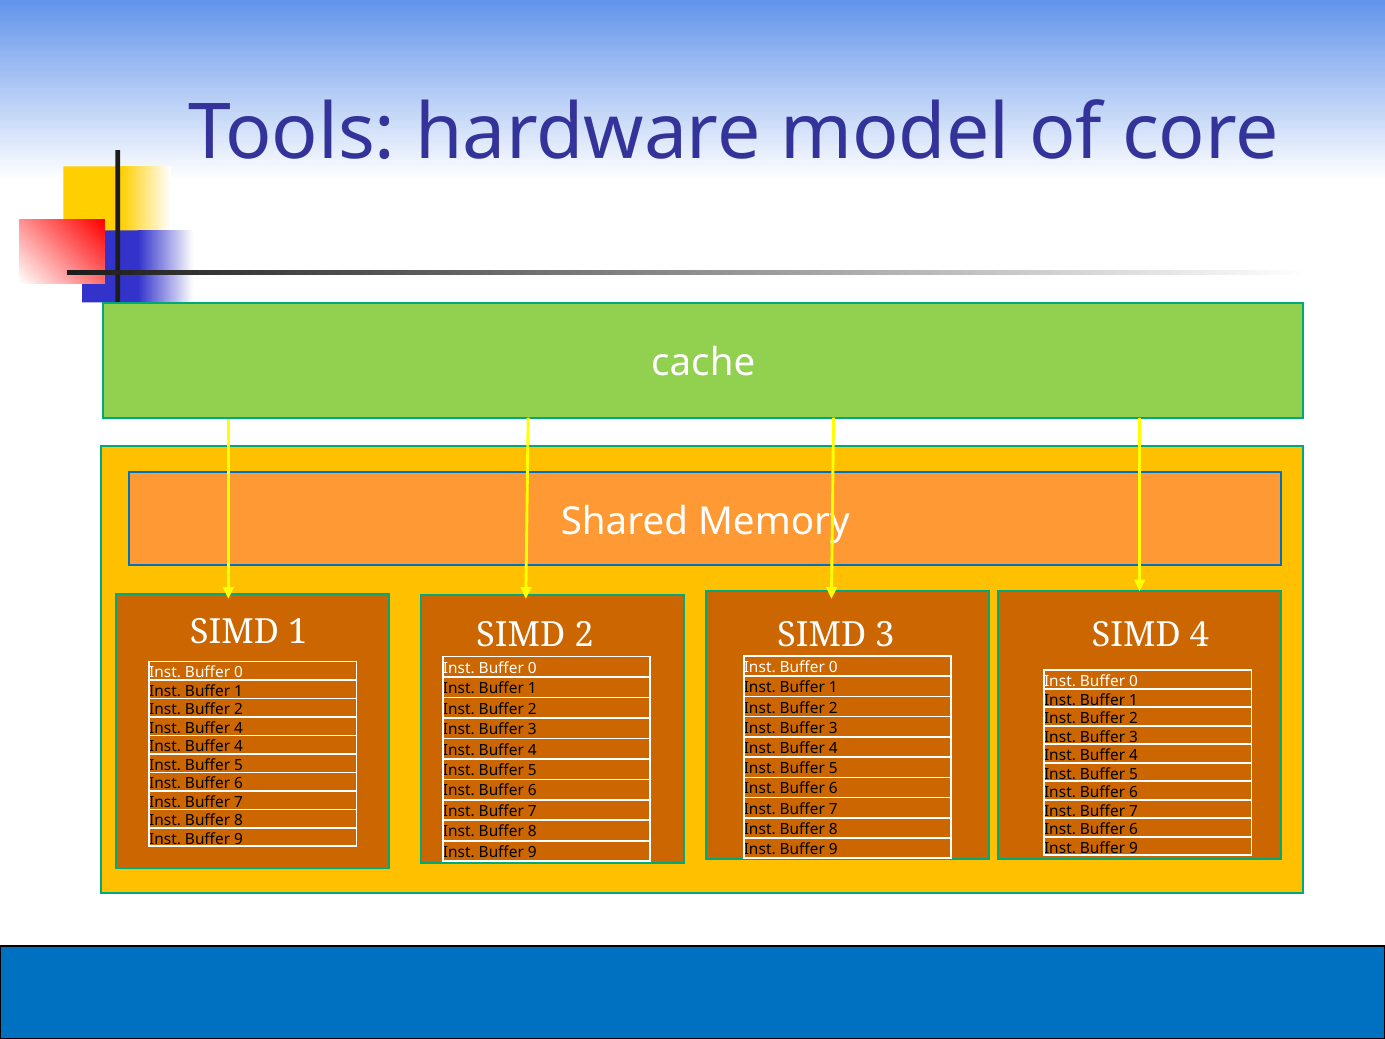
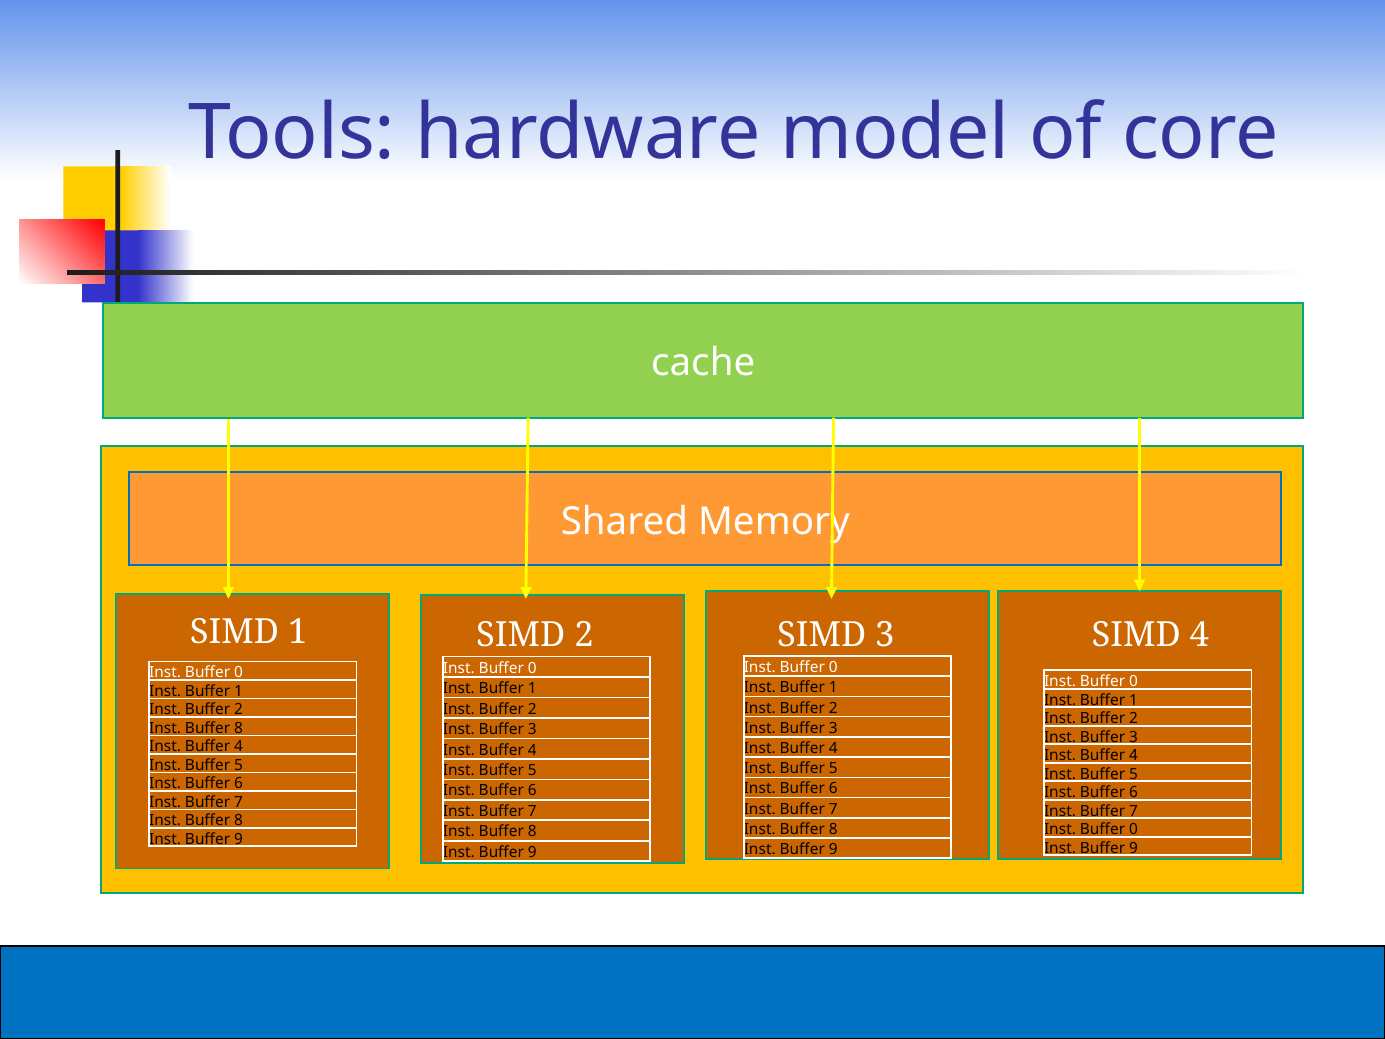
4: 4 -> 8 (239, 728)
6: 6 -> 0 (1134, 830)
